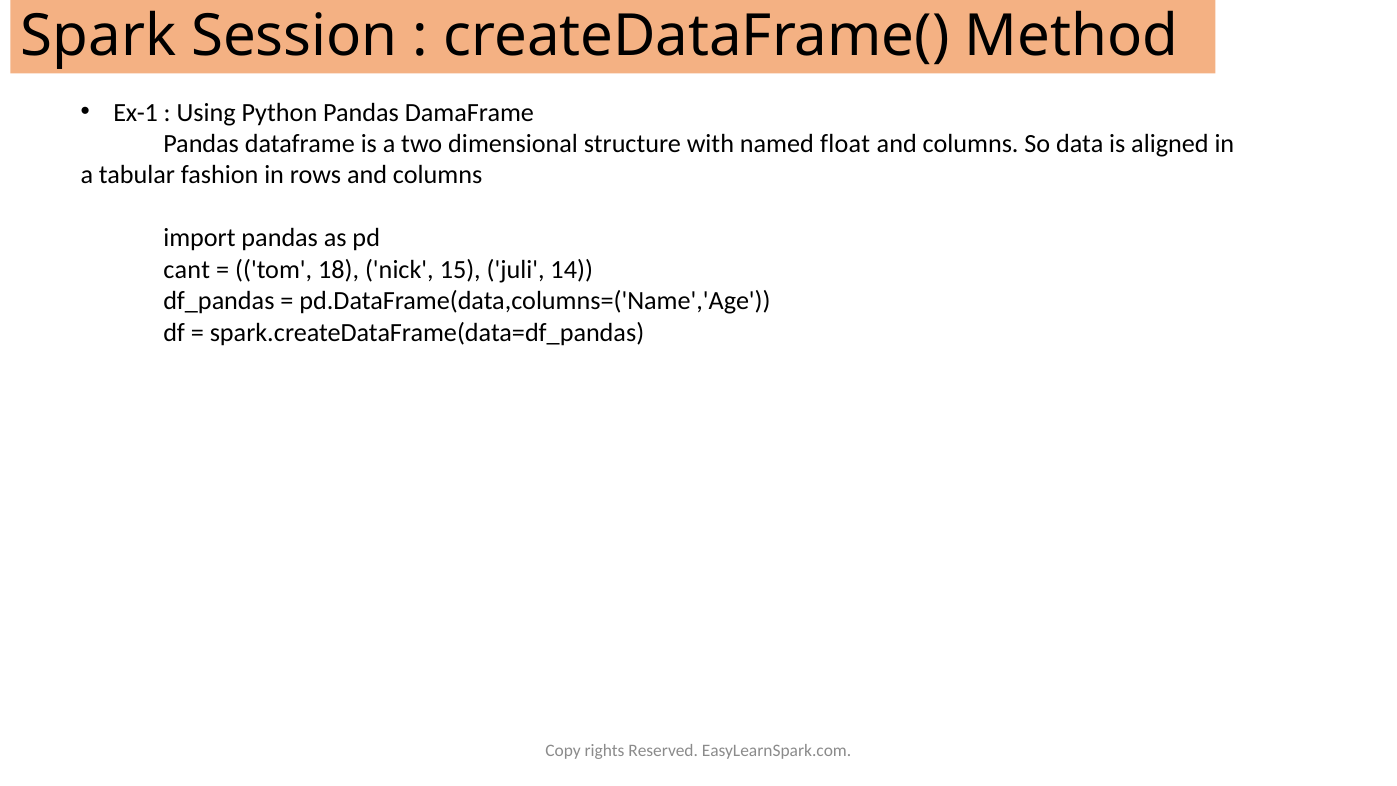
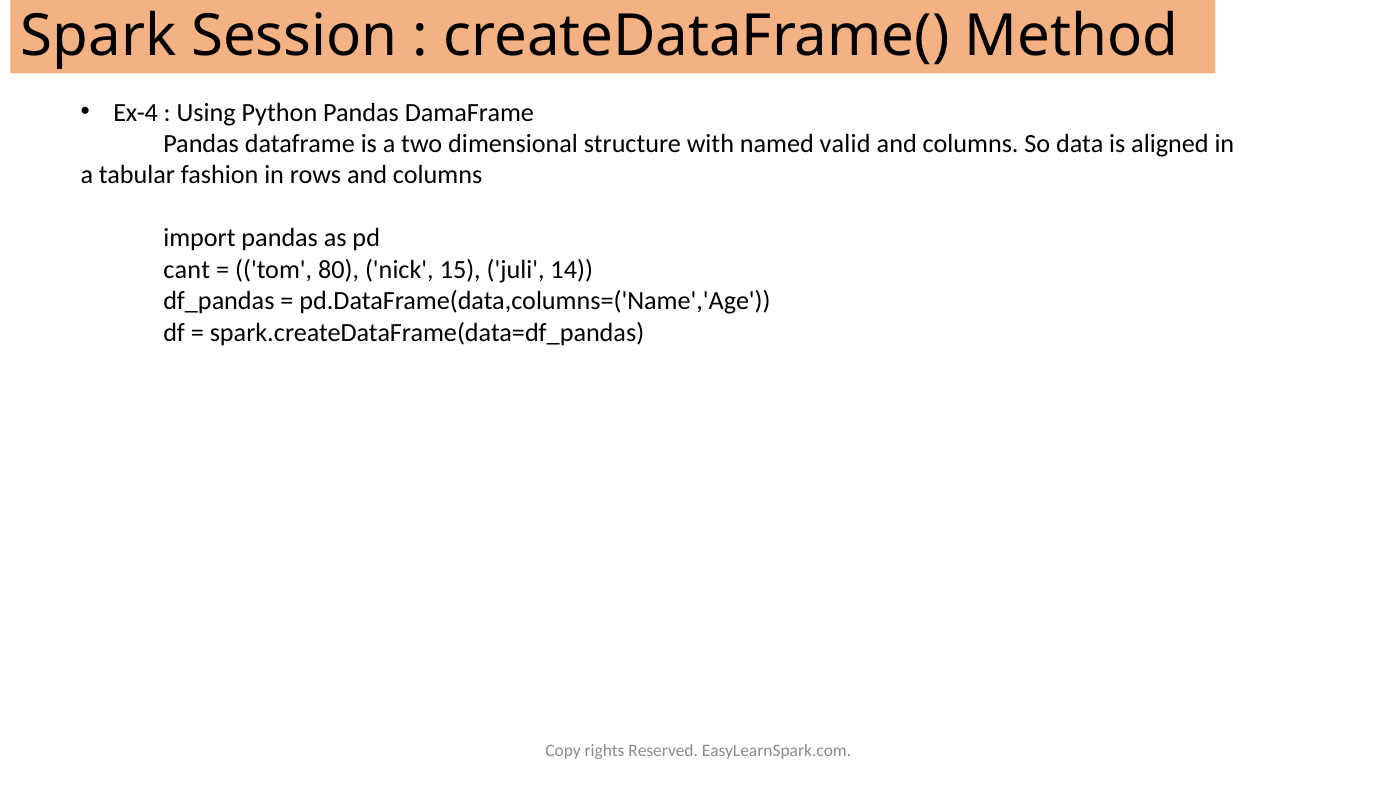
Ex-1: Ex-1 -> Ex-4 (136, 112)
float: float -> valid (845, 144)
18: 18 -> 80 (339, 270)
